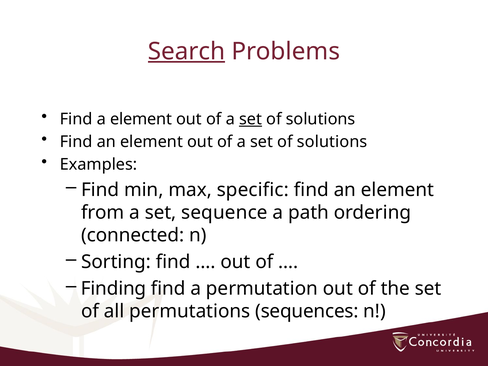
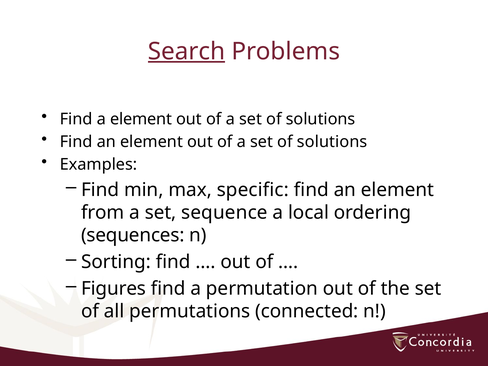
set underline: present -> none (251, 119)
path: path -> local (309, 213)
connected: connected -> sequences (133, 235)
Finding: Finding -> Figures (114, 288)
sequences: sequences -> connected (307, 311)
